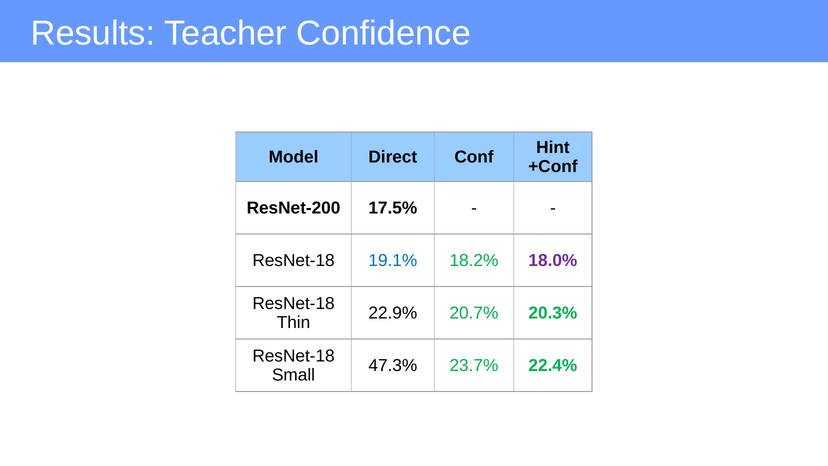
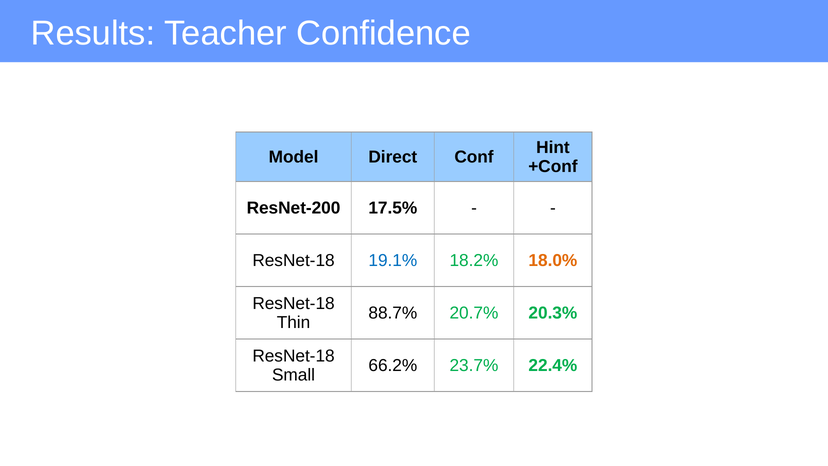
18.0% colour: purple -> orange (553, 260)
22.9%: 22.9% -> 88.7% (393, 313)
47.3%: 47.3% -> 66.2% (393, 365)
